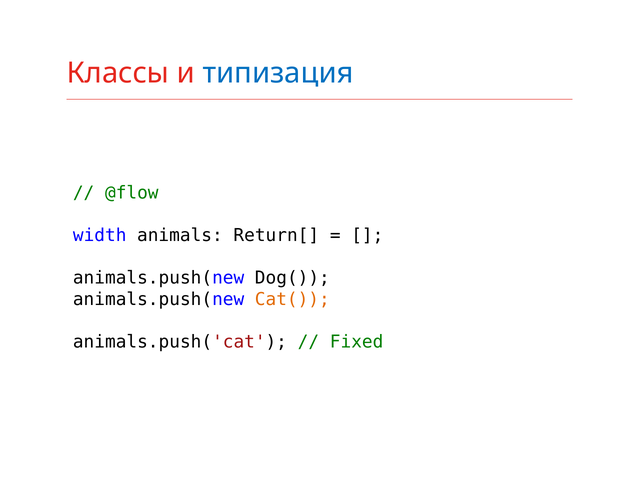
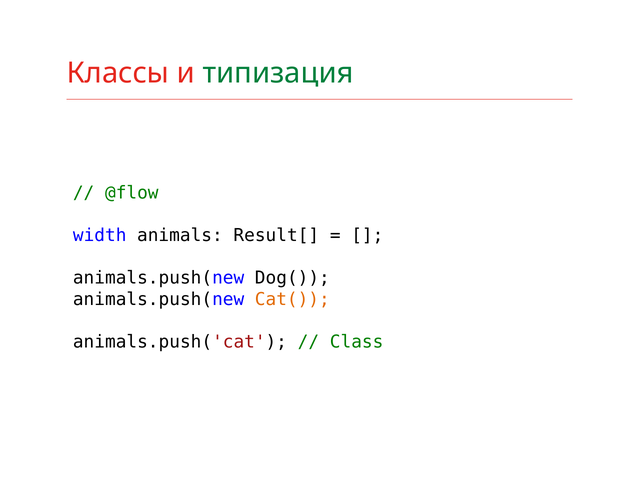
типизация colour: blue -> green (278, 73)
Return[: Return[ -> Result[ (276, 236)
Fixed: Fixed -> Class (357, 342)
